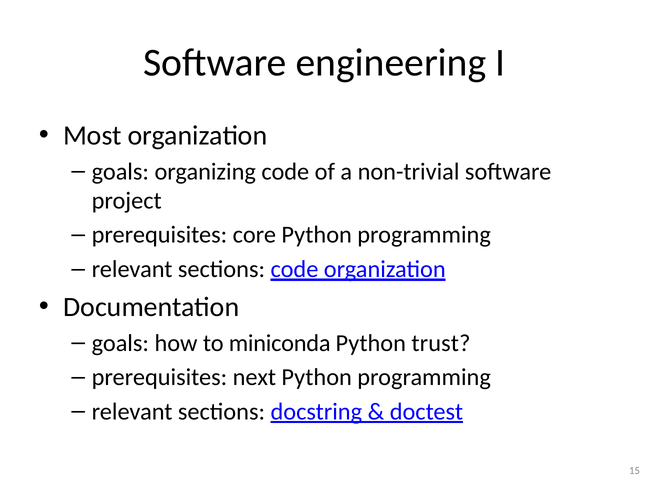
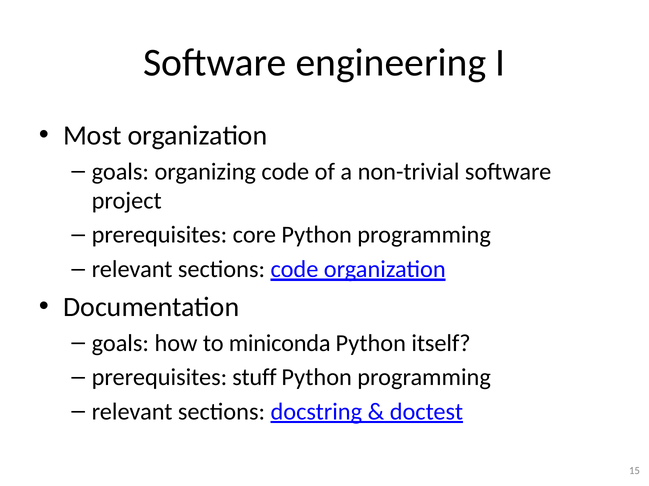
trust: trust -> itself (441, 344)
next: next -> stuff (254, 378)
